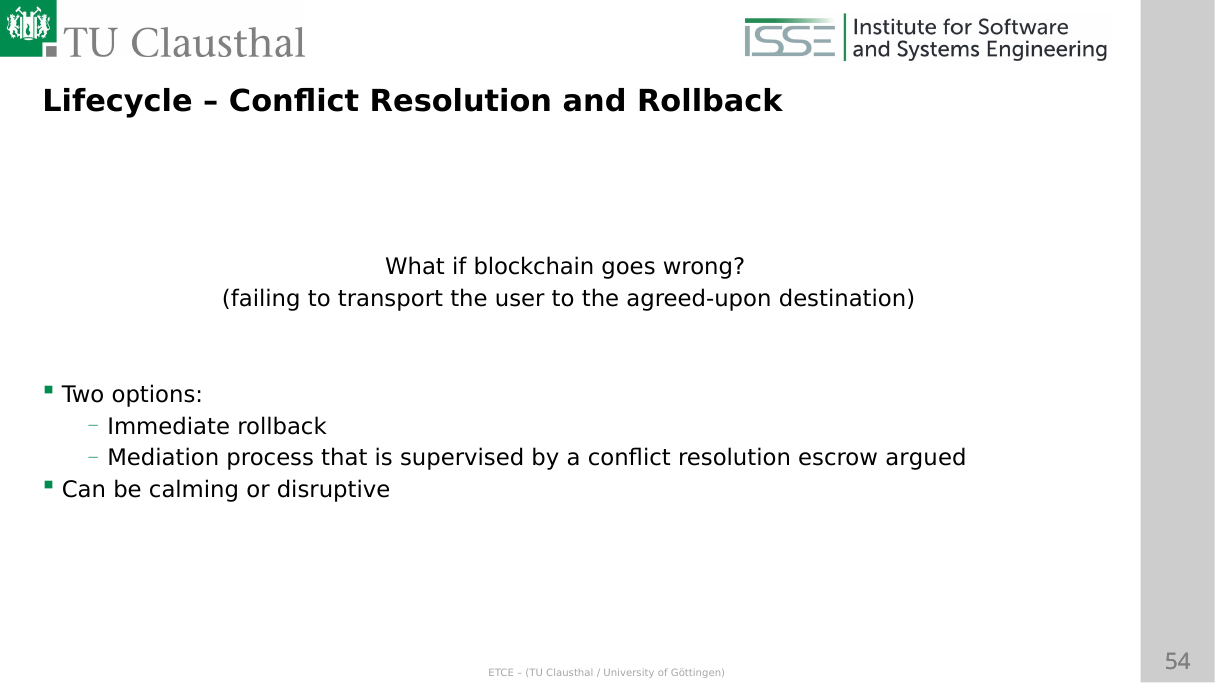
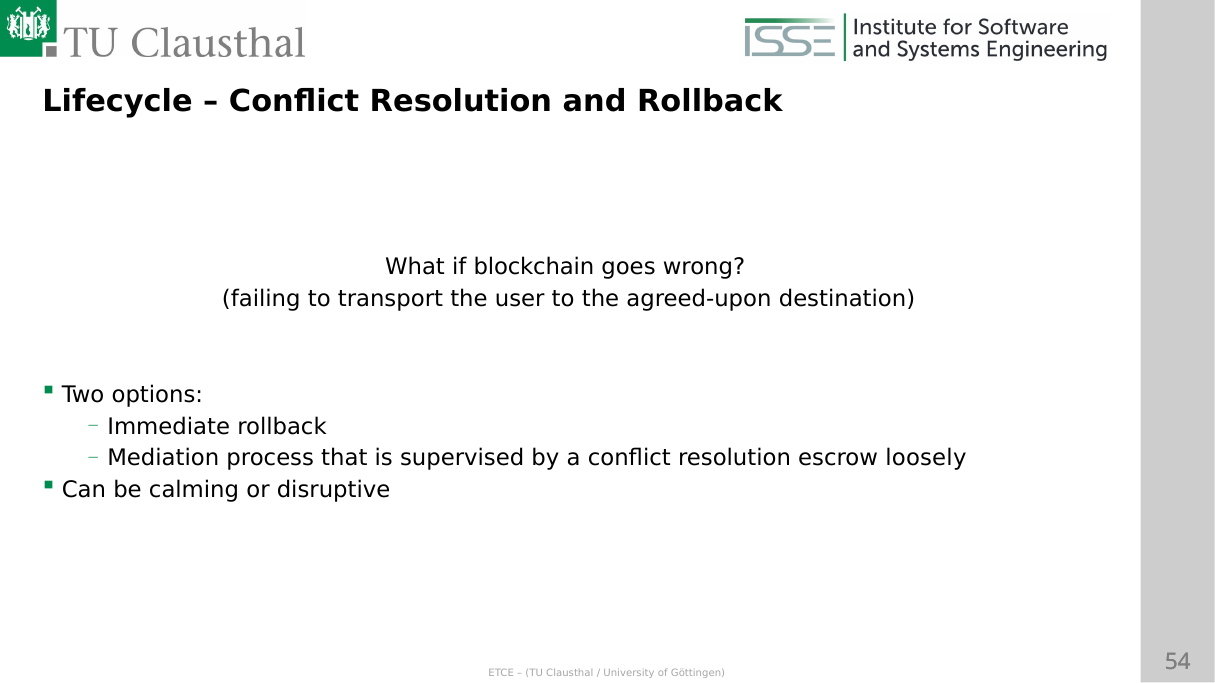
argued: argued -> loosely (926, 459)
